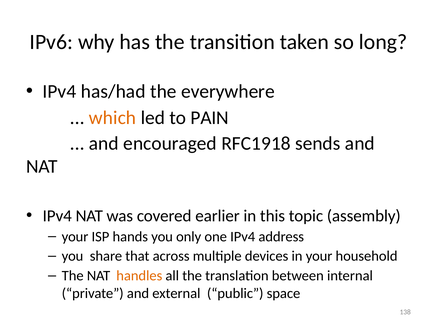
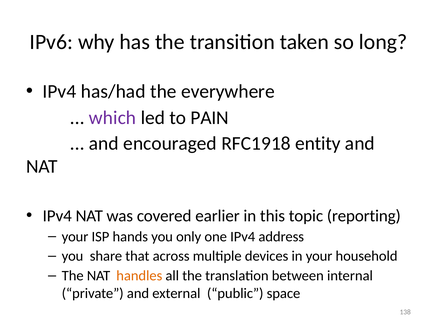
which colour: orange -> purple (113, 118)
sends: sends -> entity (318, 144)
assembly: assembly -> reporting (364, 216)
